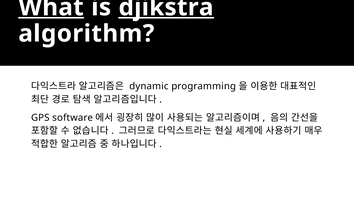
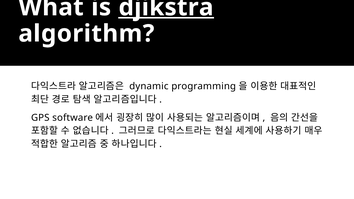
What underline: present -> none (51, 7)
